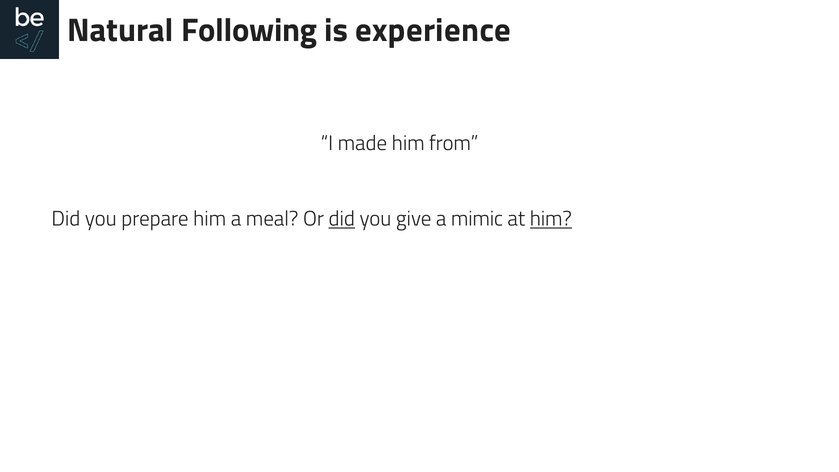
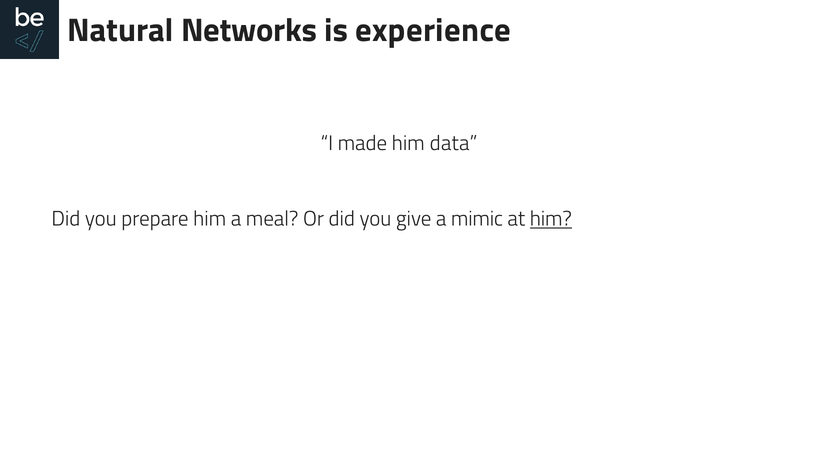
Following: Following -> Networks (249, 30)
from: from -> data (453, 143)
did underline: present -> none (342, 219)
